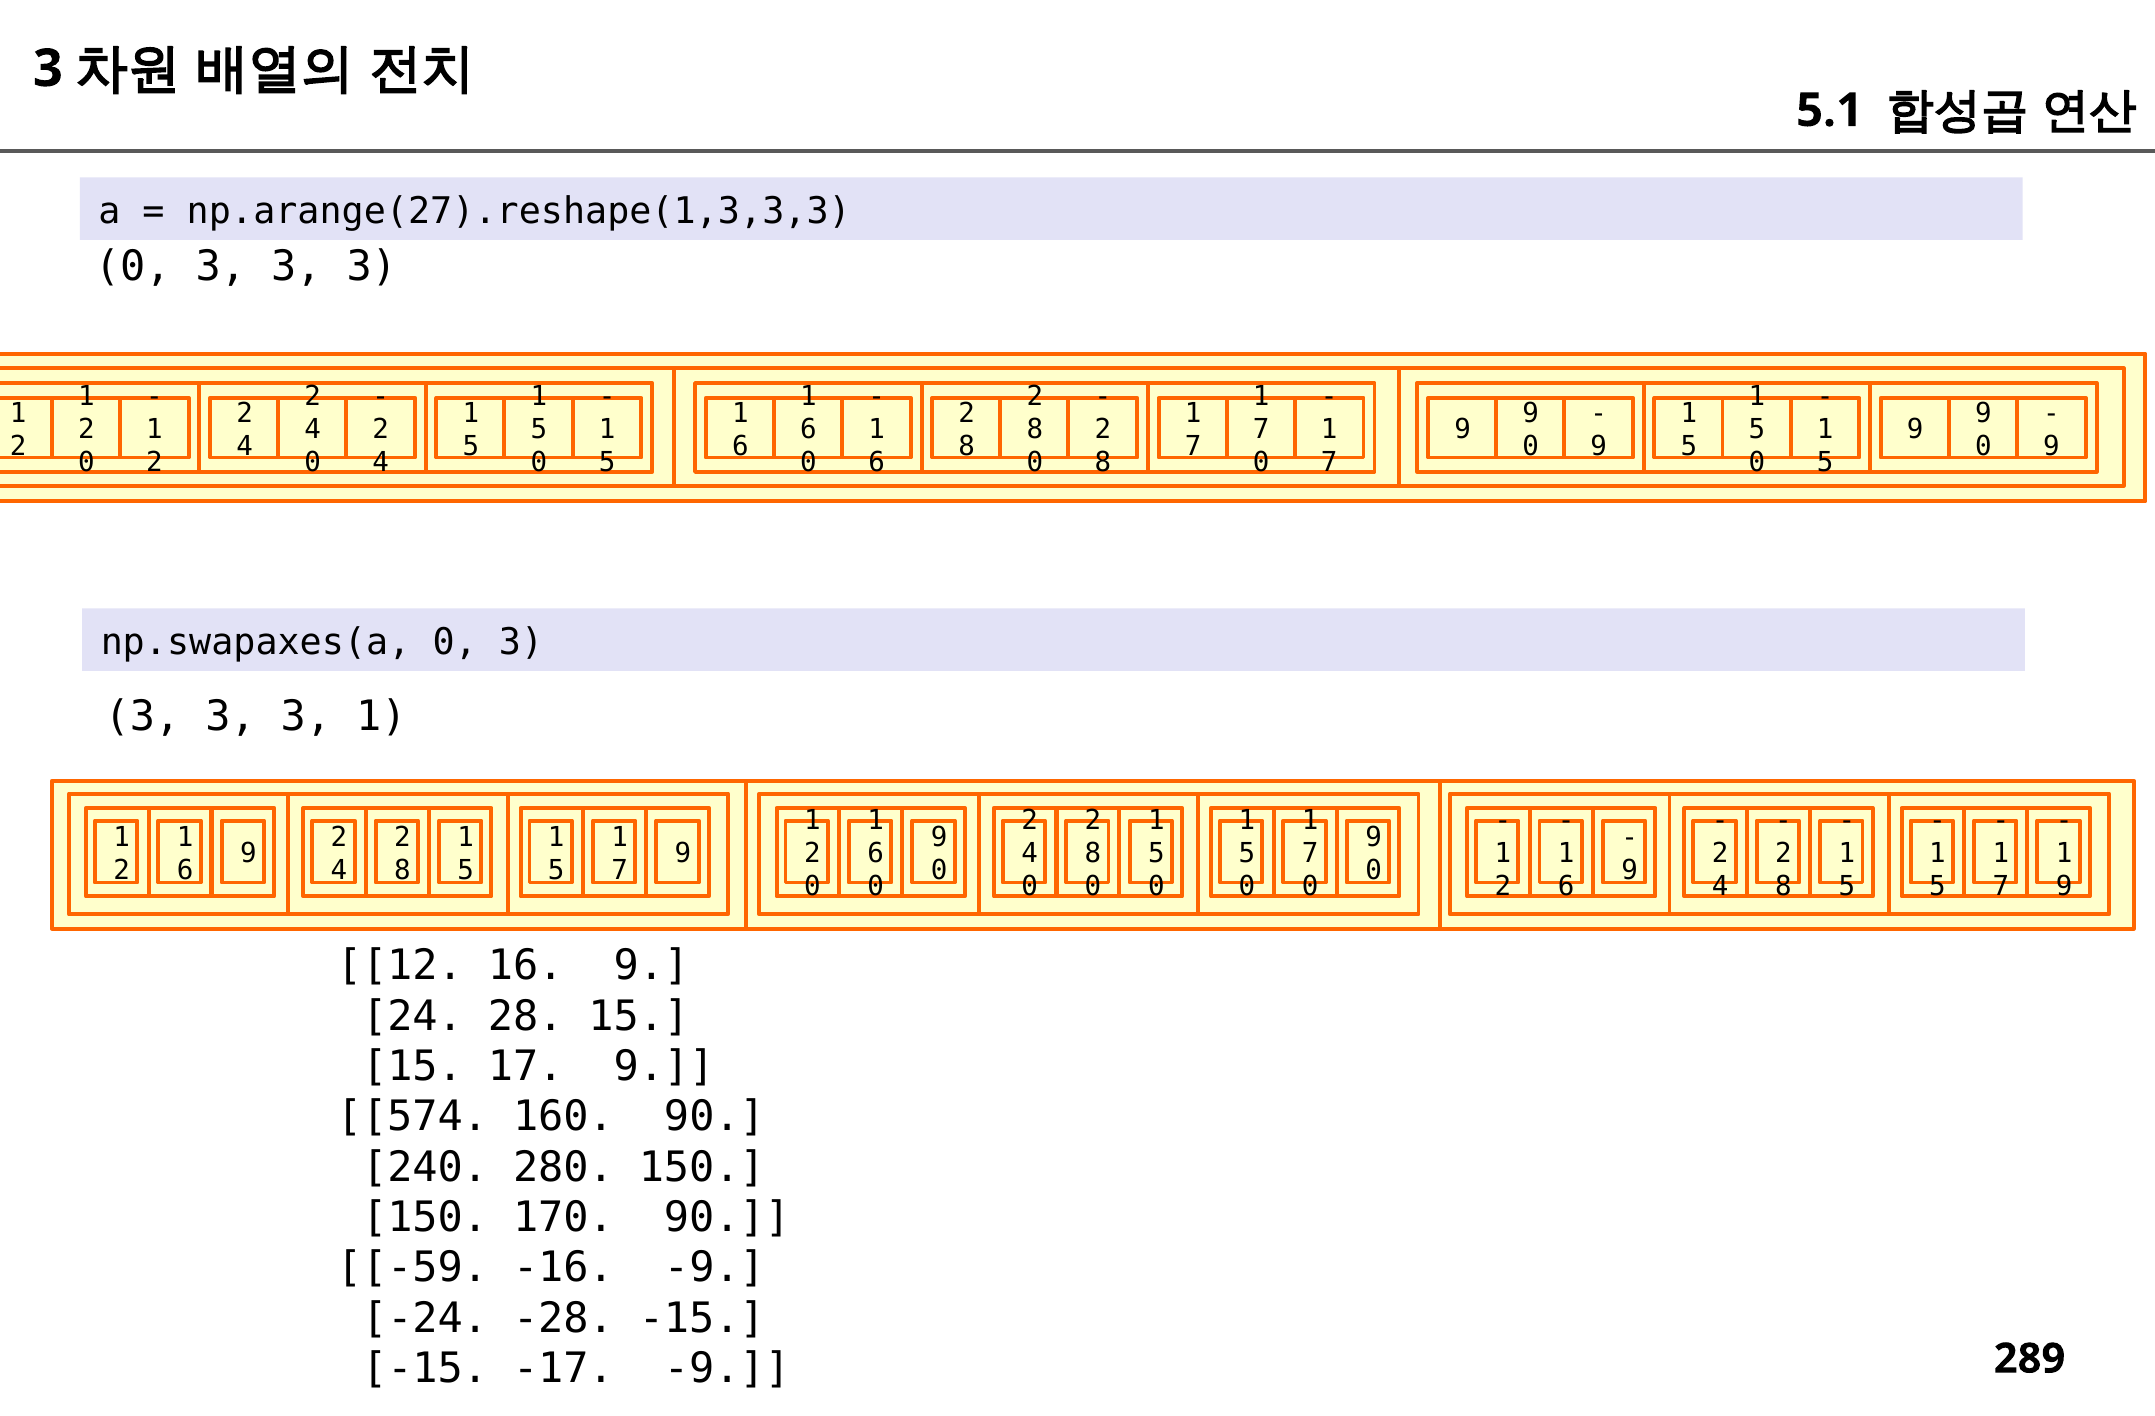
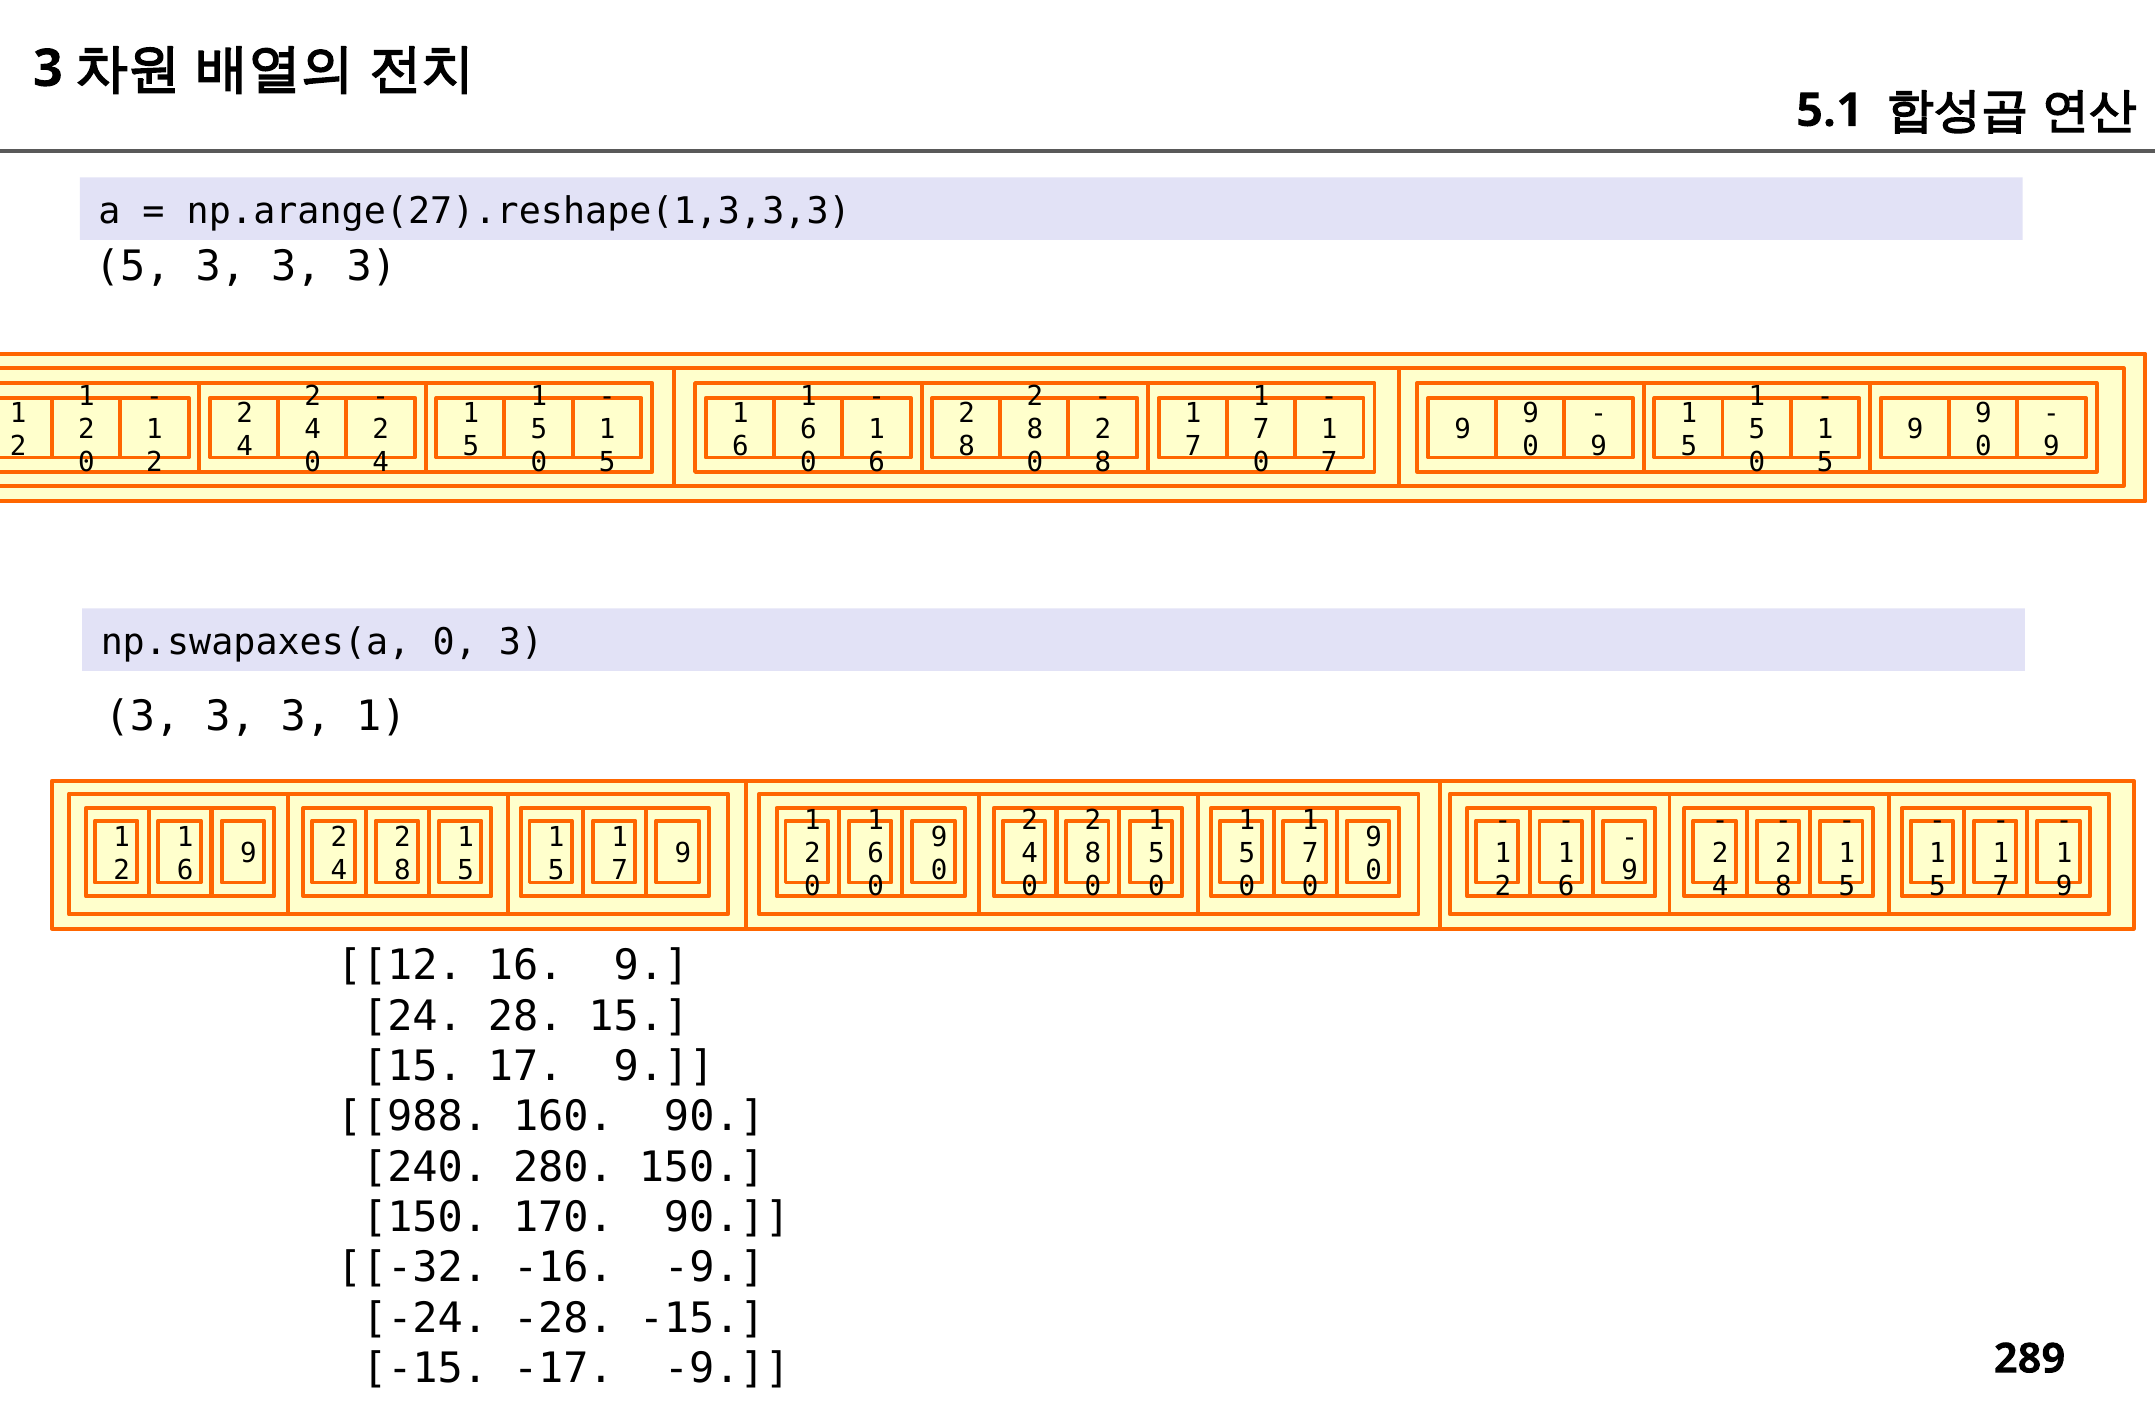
0: 0 -> 5 (133, 267)
574: 574 -> 988 (412, 1117)
-59: -59 -> -32 (412, 1268)
